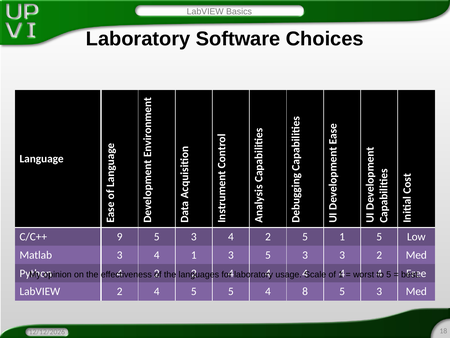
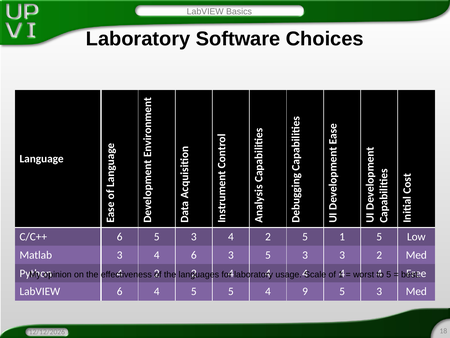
C/C++ 9: 9 -> 6 (120, 236)
4 1: 1 -> 6 (194, 255)
LabVIEW 2: 2 -> 6 (120, 291)
8: 8 -> 9 (305, 291)
